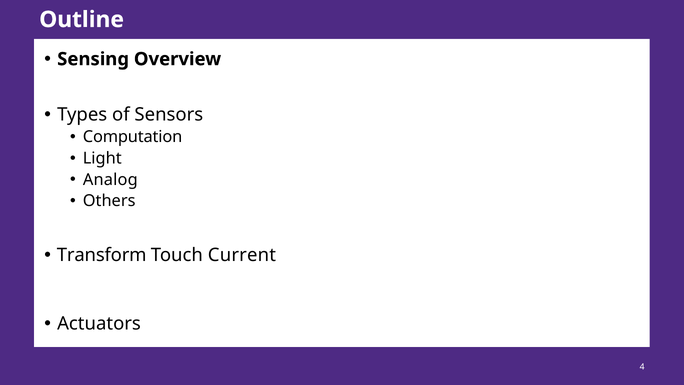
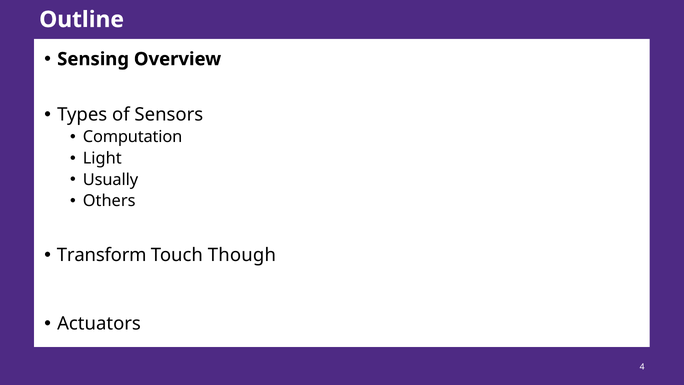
Analog: Analog -> Usually (110, 179)
Current: Current -> Though (242, 255)
